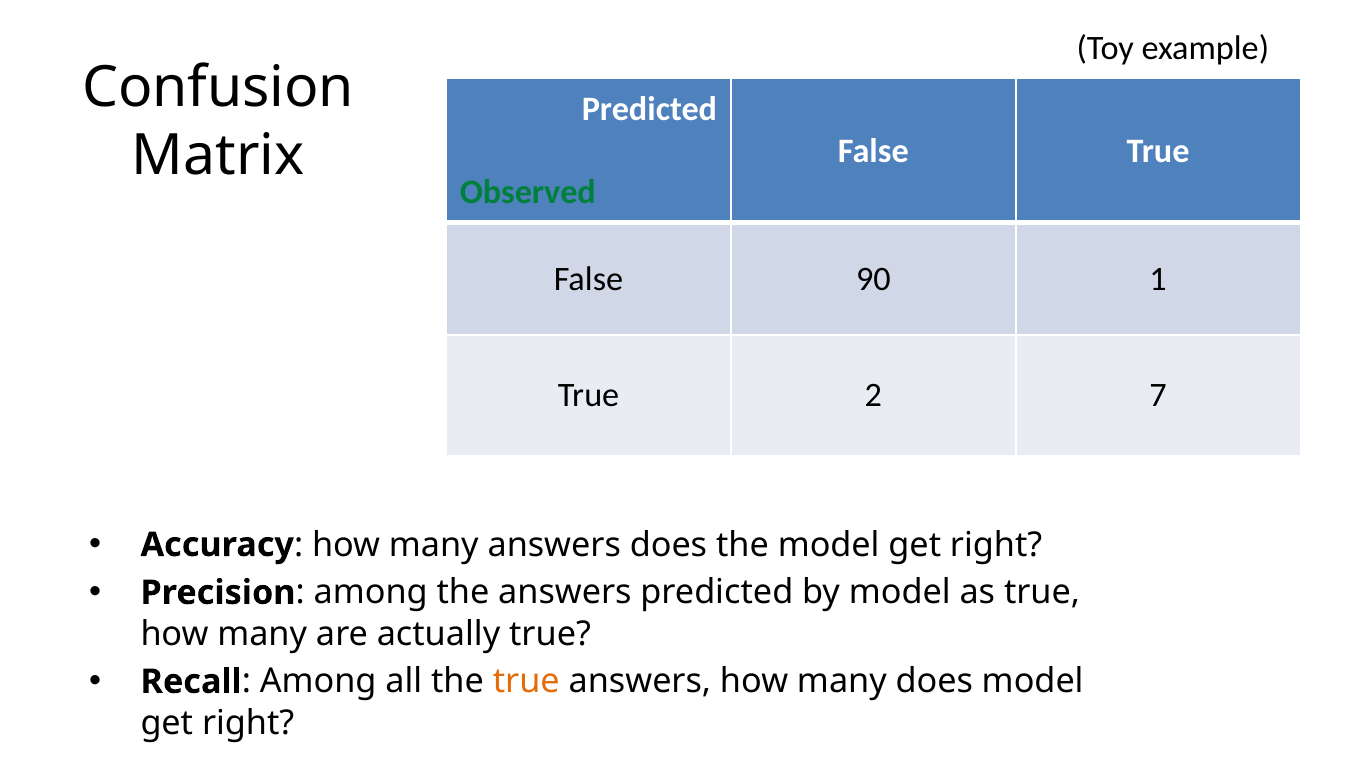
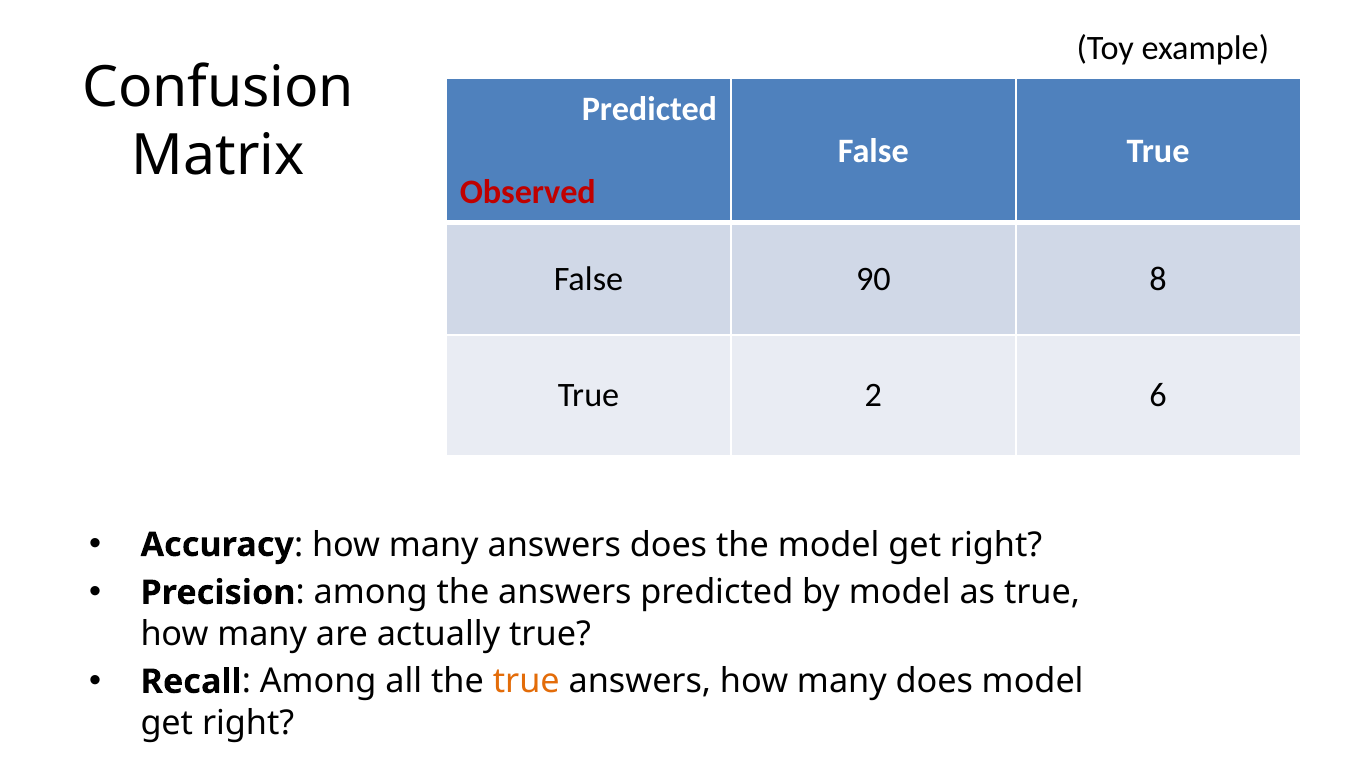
Observed colour: green -> red (528, 193)
1: 1 -> 8 (1158, 279)
7: 7 -> 6 (1158, 396)
